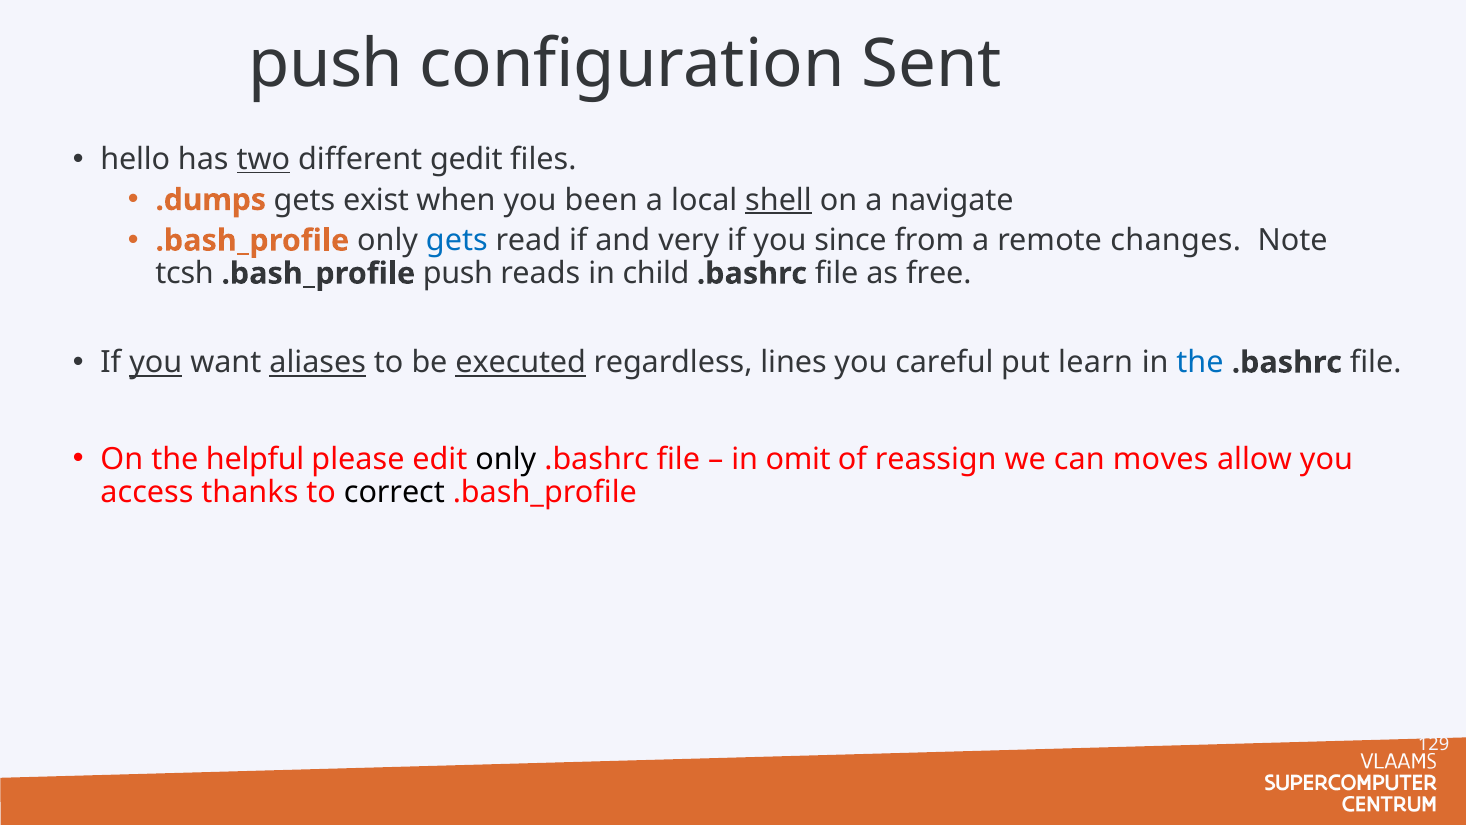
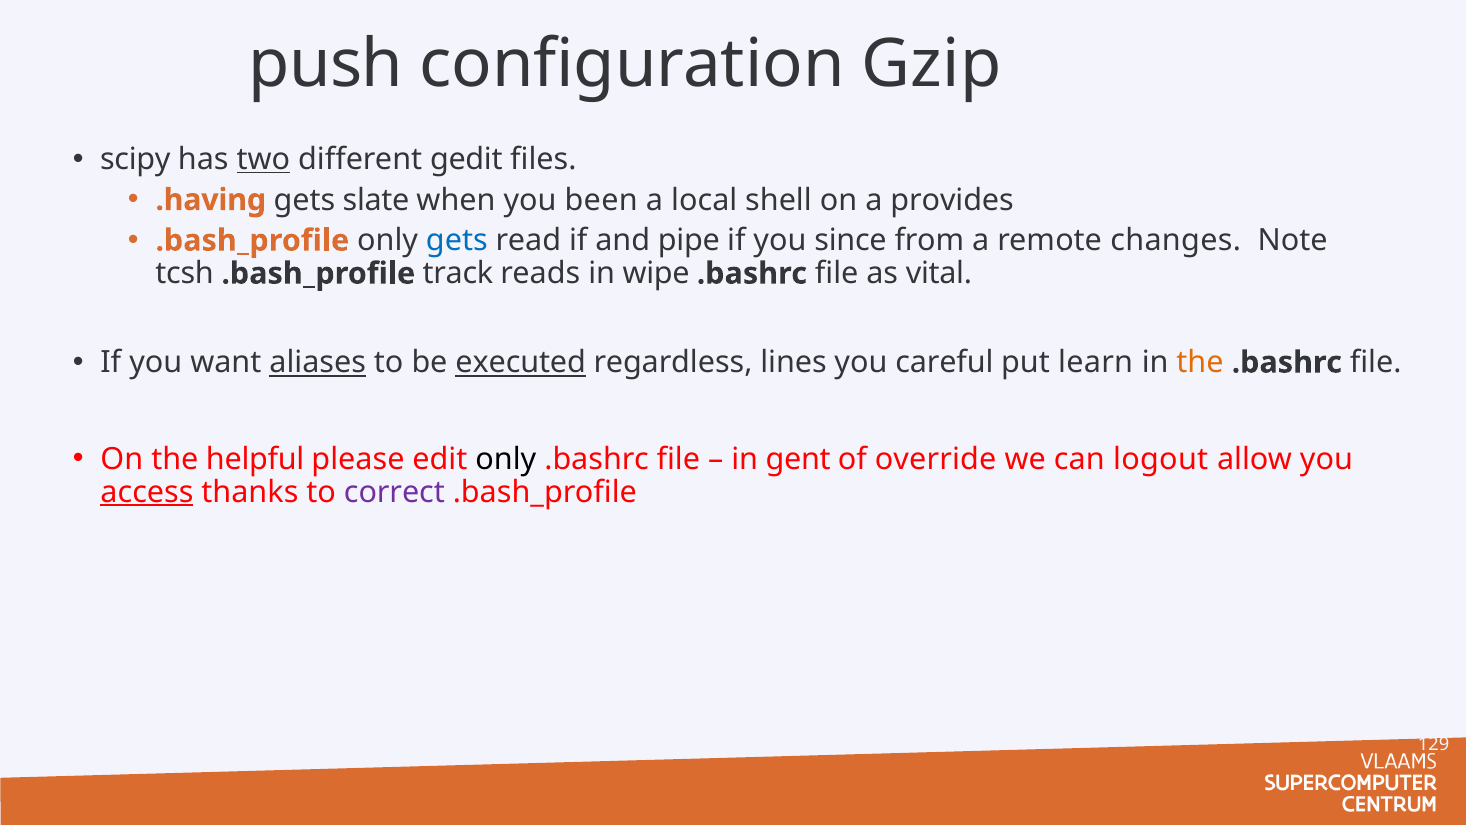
Sent: Sent -> Gzip (932, 64)
hello: hello -> scipy (135, 159)
.dumps: .dumps -> .having (211, 200)
exist: exist -> slate (376, 200)
shell underline: present -> none (779, 200)
navigate: navigate -> provides (952, 200)
very: very -> pipe (689, 240)
.bash_profile push: push -> track (458, 273)
child: child -> wipe (656, 273)
free: free -> vital (939, 273)
you underline: present -> none (156, 362)
the colour: blue -> orange (1200, 362)
omit: omit -> gent (798, 459)
reassign: reassign -> override (936, 459)
moves: moves -> logout (1161, 459)
access underline: none -> present (147, 492)
correct colour: black -> purple (394, 492)
